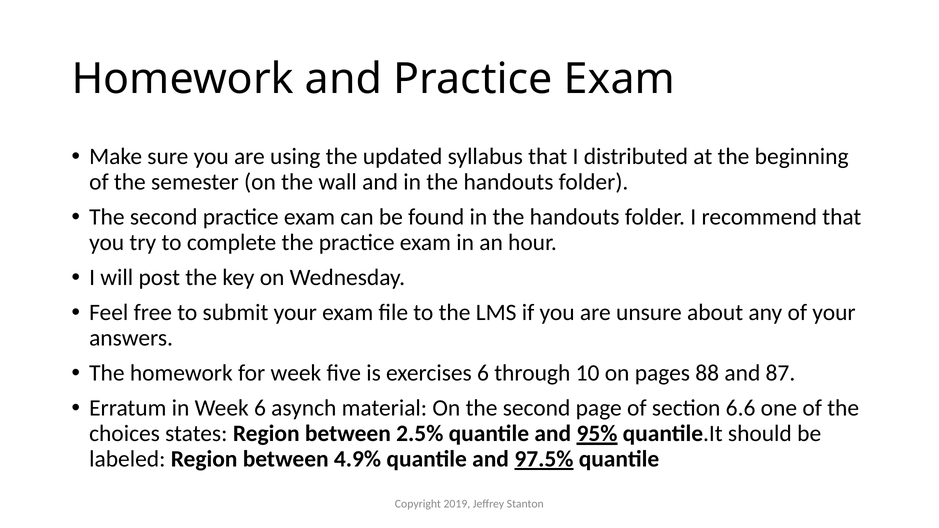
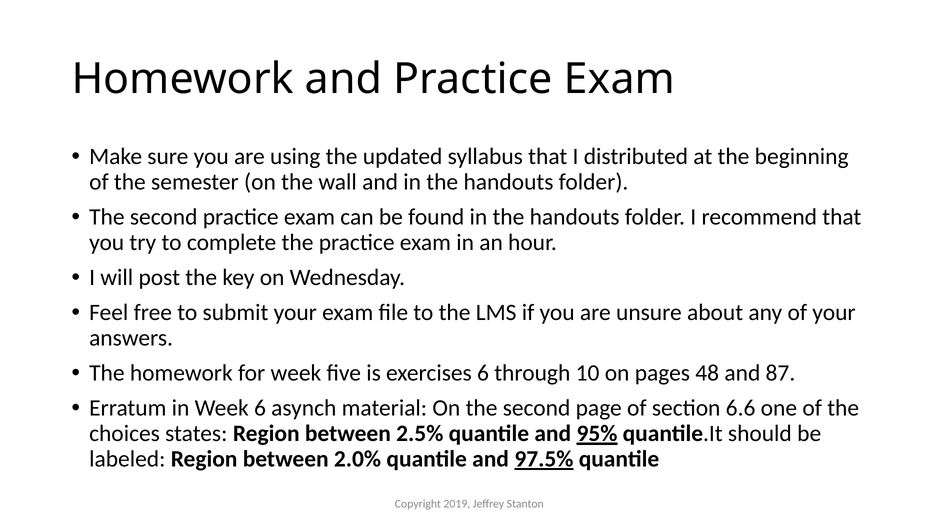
88: 88 -> 48 (707, 373)
4.9%: 4.9% -> 2.0% (358, 459)
